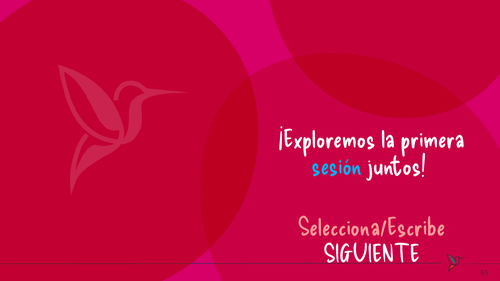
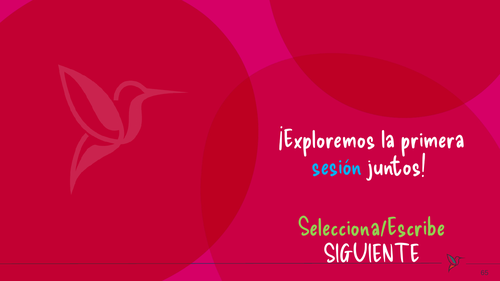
Selecciona/Escribe colour: pink -> light green (372, 228)
